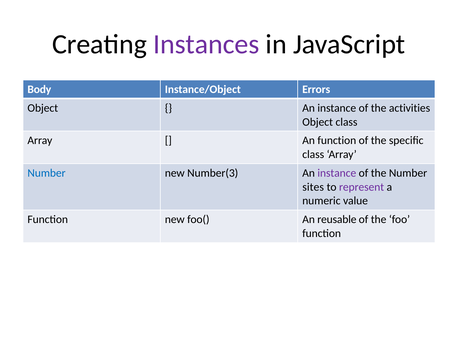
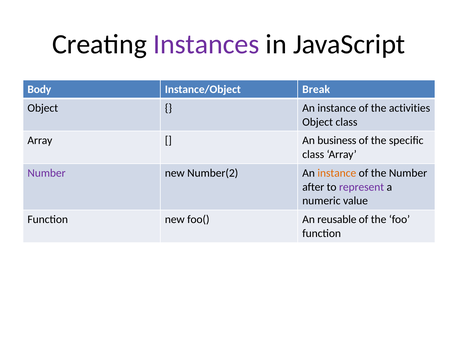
Errors: Errors -> Break (316, 90)
An function: function -> business (337, 141)
Number colour: blue -> purple (47, 173)
Number(3: Number(3 -> Number(2 (213, 173)
instance colour: purple -> orange (337, 173)
sites: sites -> after (313, 187)
